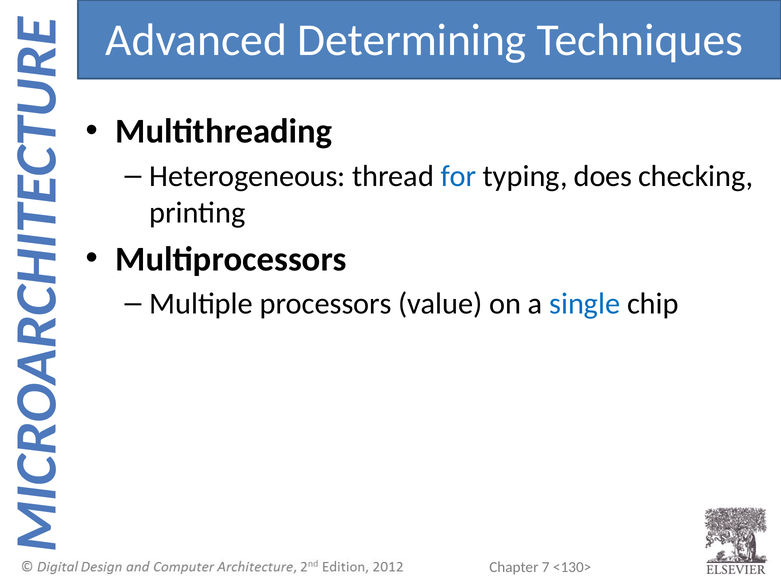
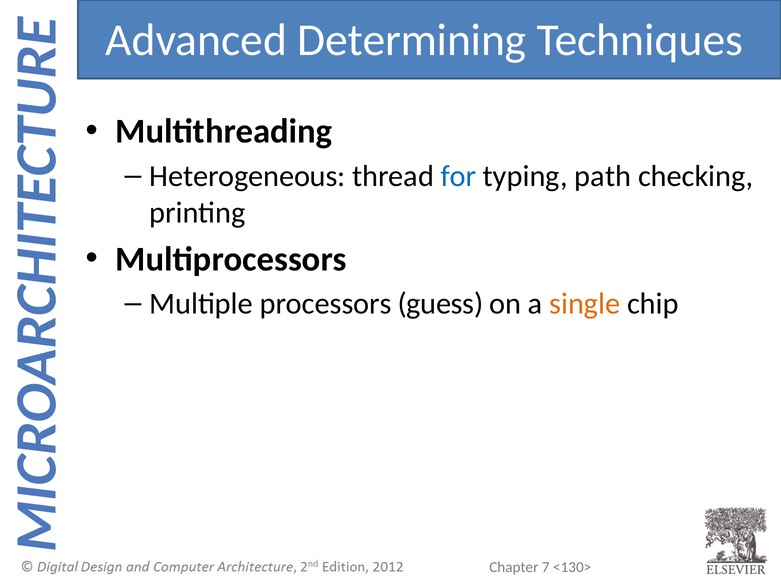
does: does -> path (603, 176)
value: value -> guess (440, 304)
single colour: blue -> orange (585, 304)
